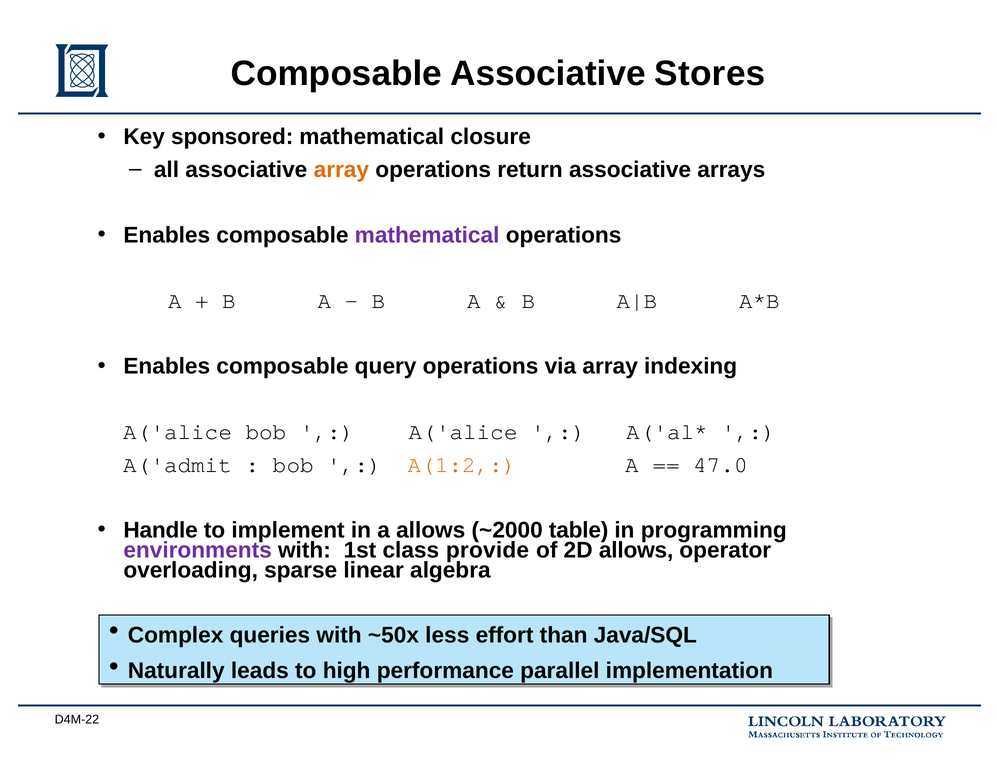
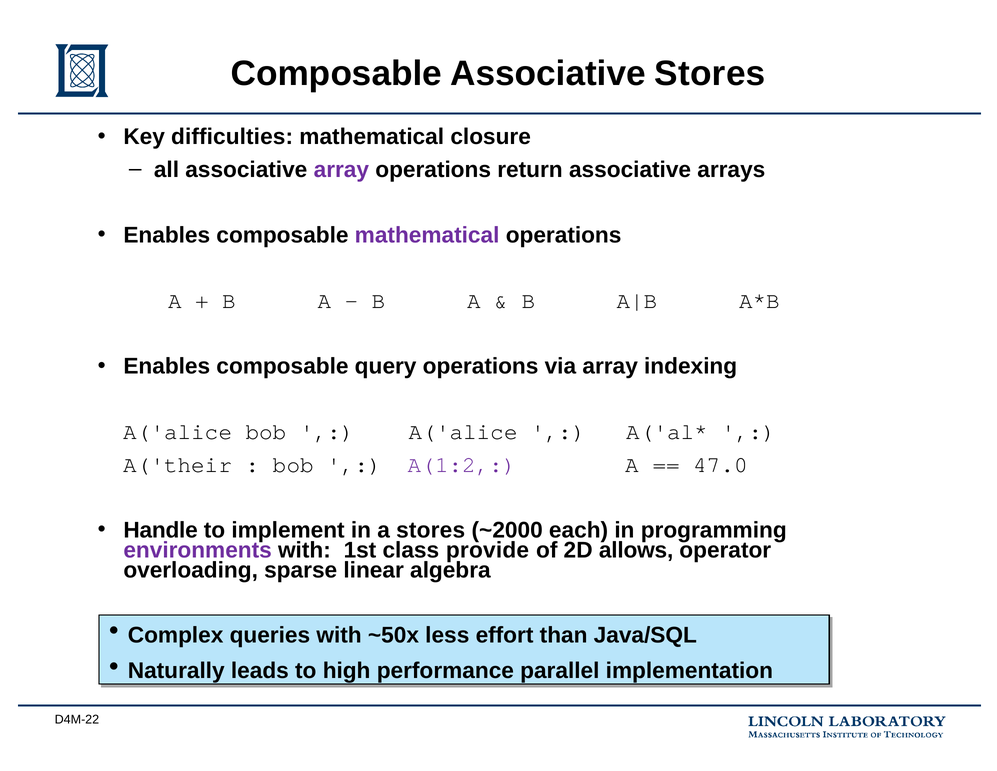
sponsored: sponsored -> difficulties (232, 137)
array colour: orange -> purple (341, 169)
A('admit: A('admit -> A('their (178, 464)
A(1:2 colour: orange -> purple (462, 464)
a allows: allows -> stores (431, 530)
table: table -> each (579, 530)
